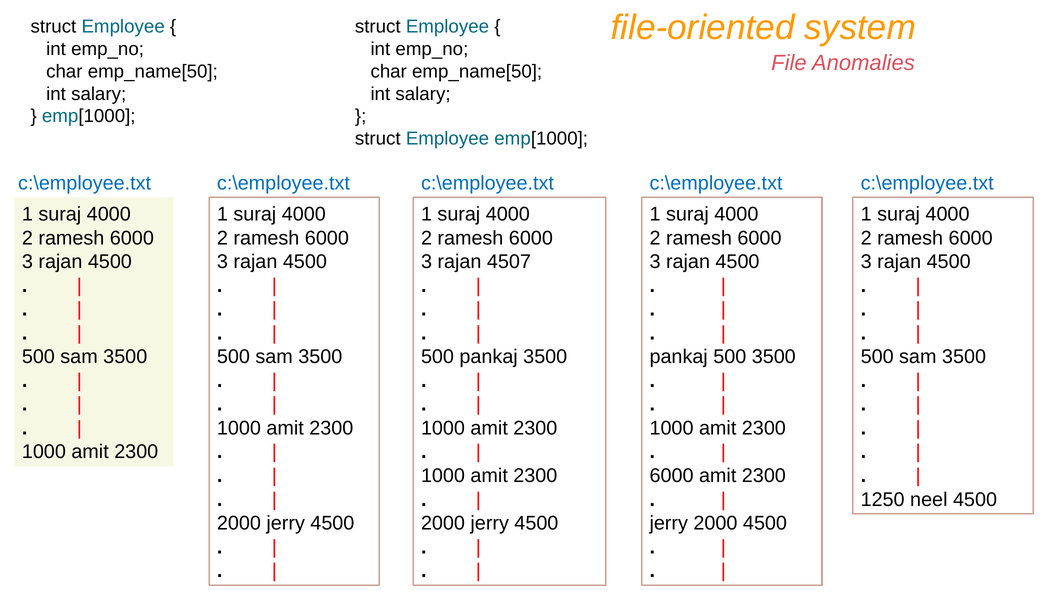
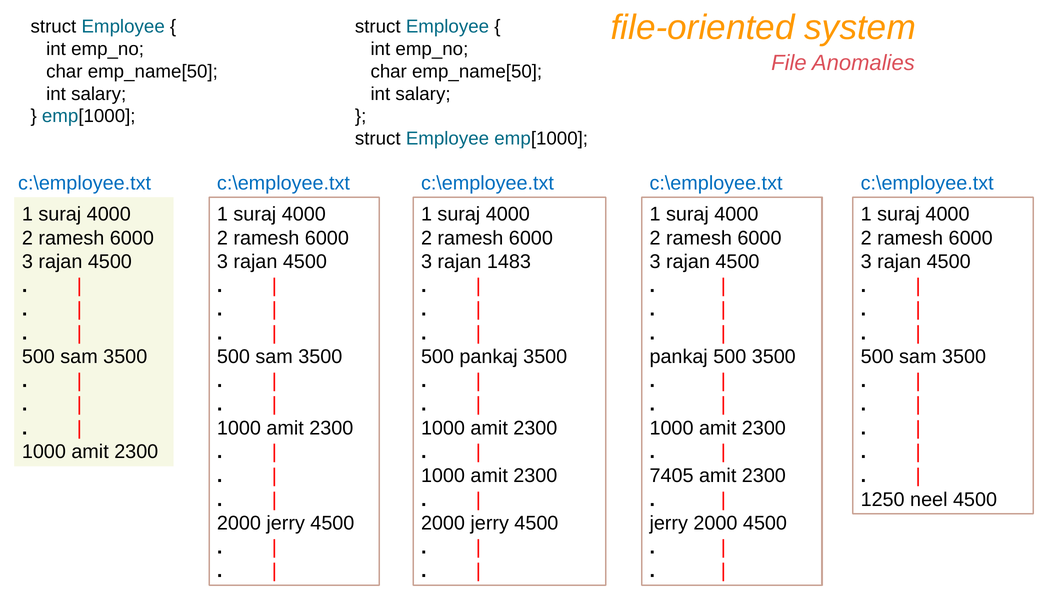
4507: 4507 -> 1483 (509, 262)
6000: 6000 -> 7405 (672, 476)
